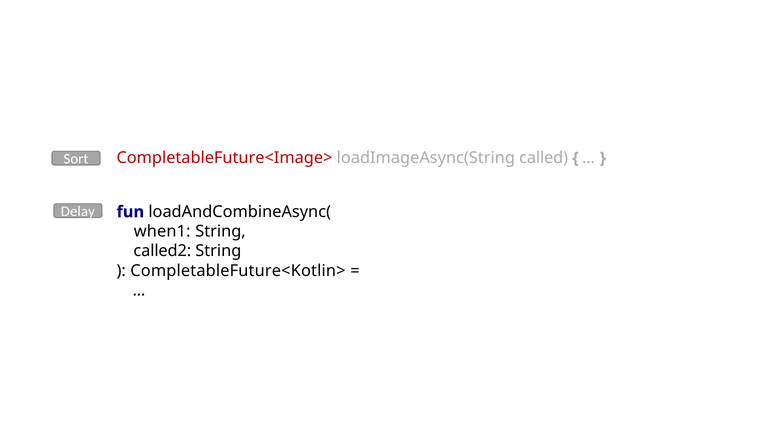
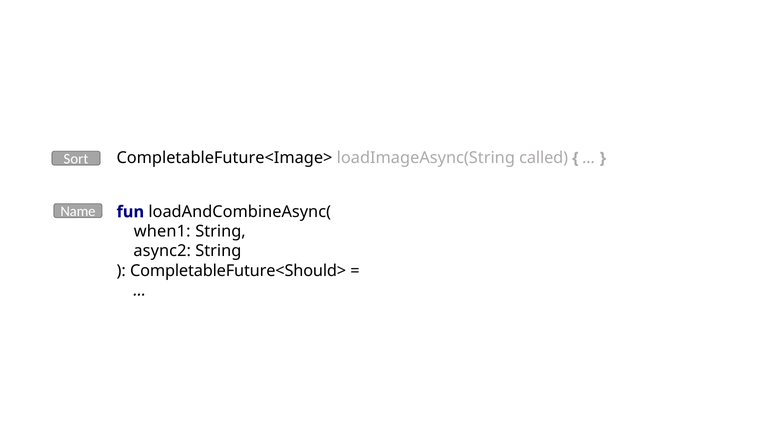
CompletableFuture<Image> colour: red -> black (224, 158)
Delay: Delay -> Name (78, 212)
called2: called2 -> async2 (162, 251)
CompletableFuture<Kotlin>: CompletableFuture<Kotlin> -> CompletableFuture<Should> (238, 271)
